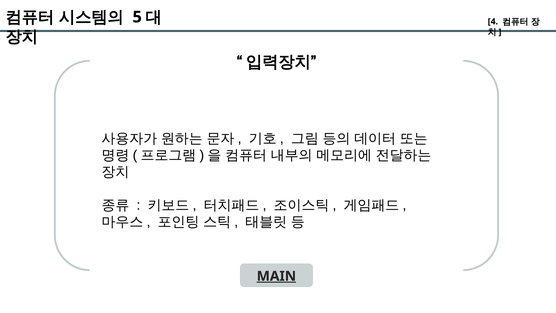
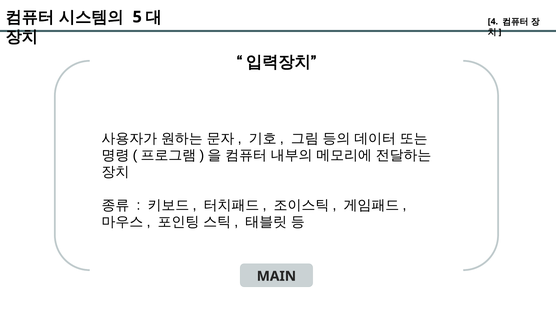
MAIN underline: present -> none (276, 276)
